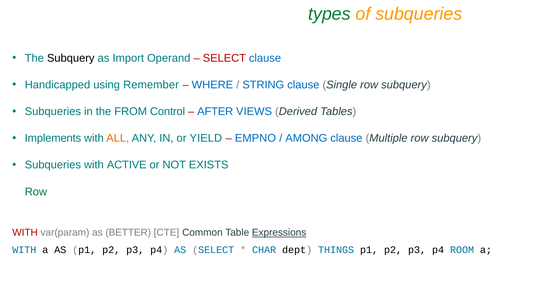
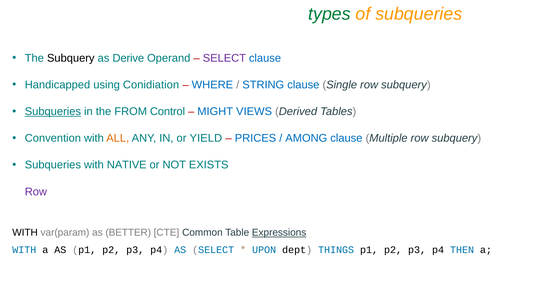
Import: Import -> Derive (128, 58)
SELECT colour: red -> purple (224, 58)
Remember: Remember -> Conidiation (151, 85)
Subqueries underline: none -> present (53, 112)
AFTER: AFTER -> MIGHT (215, 112)
Implements: Implements -> Convention (53, 138)
EMPNO: EMPNO -> PRICES (255, 138)
ACTIVE: ACTIVE -> NATIVE (127, 165)
Row colour: green -> purple (36, 192)
WITH colour: red -> black (25, 232)
CHAR: CHAR -> UPON (264, 250)
ROOM: ROOM -> THEN (462, 250)
